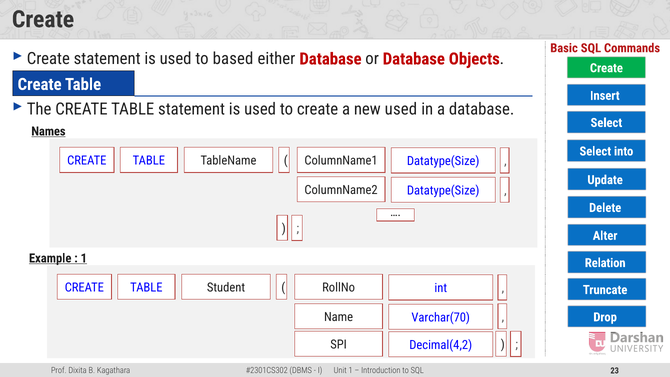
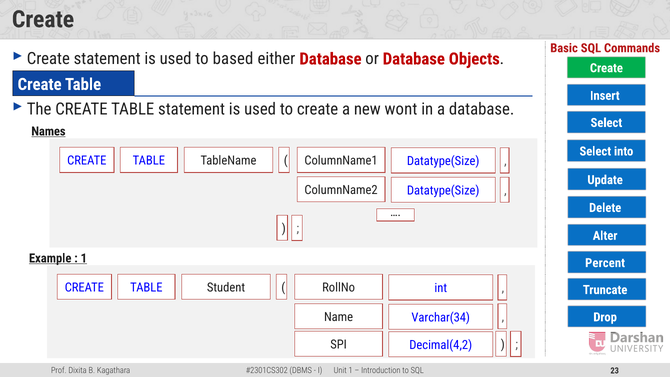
new used: used -> wont (401, 109)
Relation: Relation -> Percent (605, 263)
Varchar(70: Varchar(70 -> Varchar(34 (441, 317)
